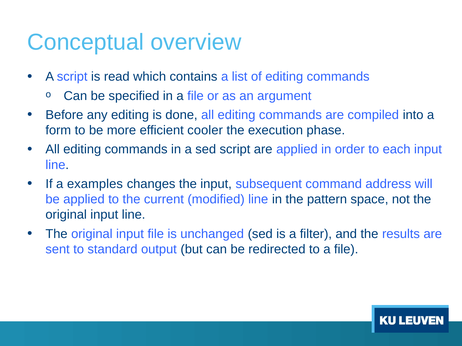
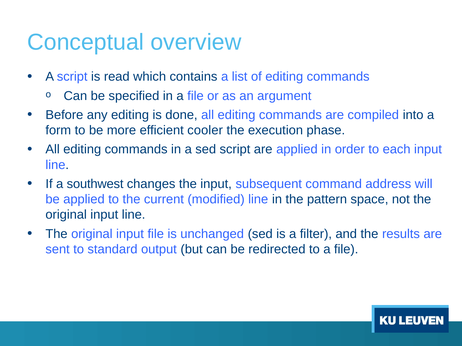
examples: examples -> southwest (95, 184)
